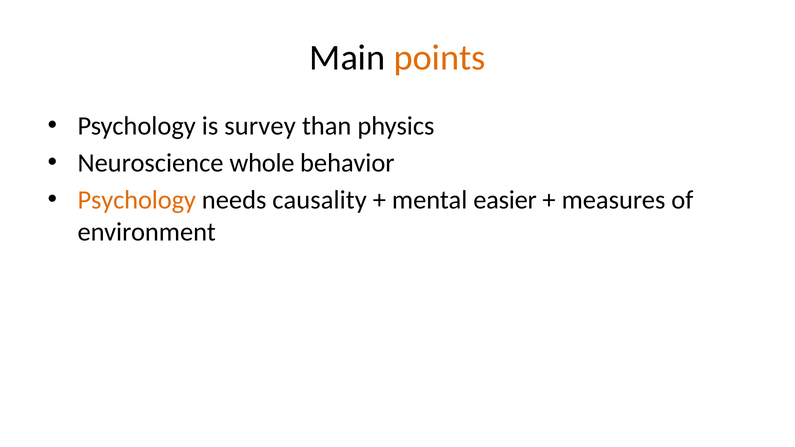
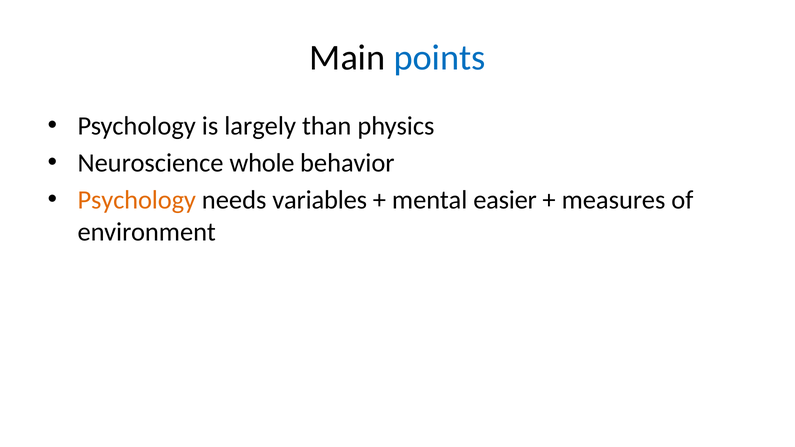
points colour: orange -> blue (440, 58)
survey: survey -> largely (260, 126)
causality: causality -> variables (320, 200)
